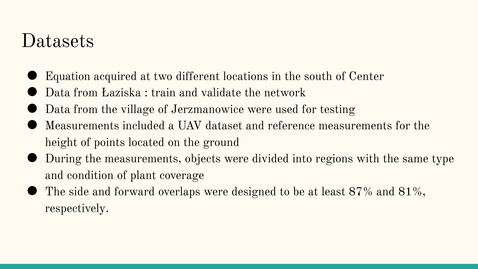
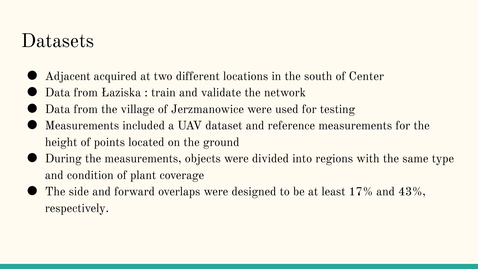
Equation: Equation -> Adjacent (68, 76)
87%: 87% -> 17% (361, 192)
81%: 81% -> 43% (412, 192)
